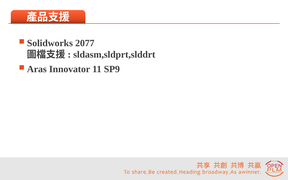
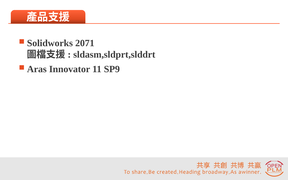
2077: 2077 -> 2071 (85, 43)
